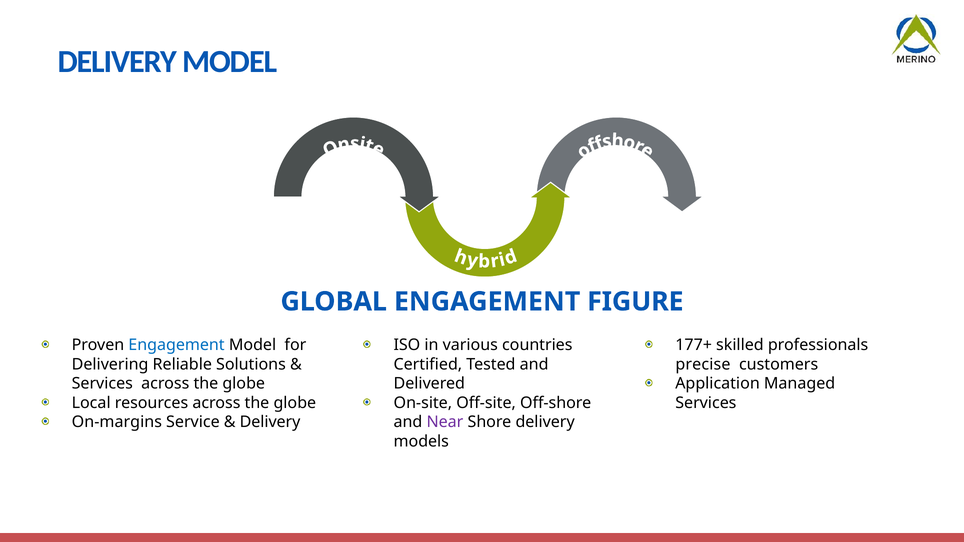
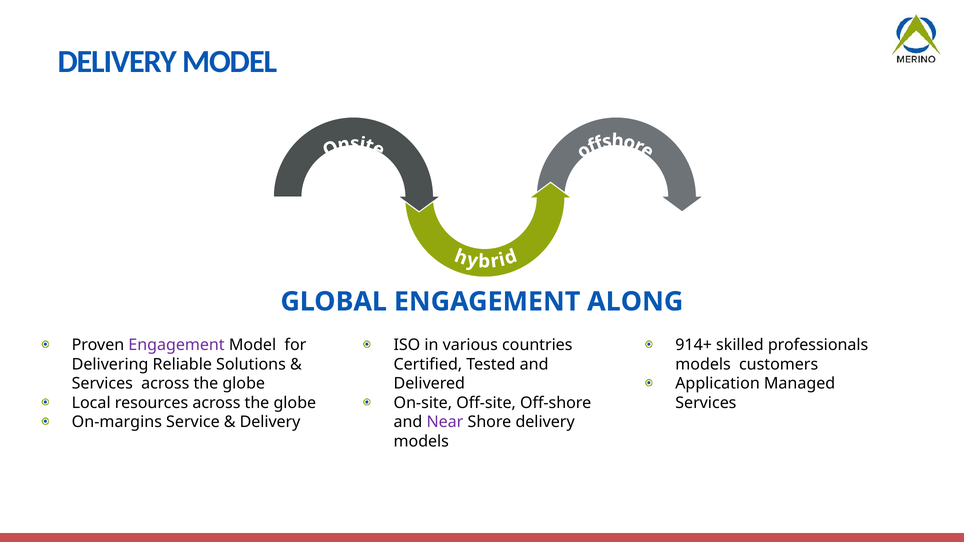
FIGURE: FIGURE -> ALONG (635, 302)
Engagement colour: blue -> purple (177, 345)
177+: 177+ -> 914+ (694, 345)
precise: precise -> models (703, 365)
